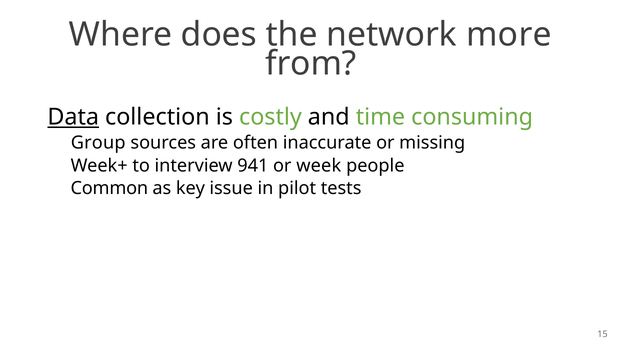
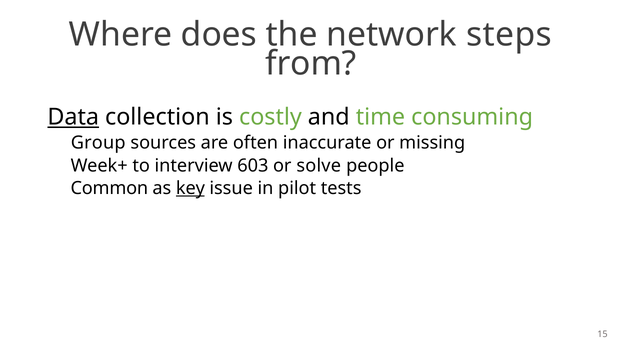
more: more -> steps (509, 35)
941: 941 -> 603 (253, 165)
week: week -> solve (319, 165)
key underline: none -> present (190, 188)
